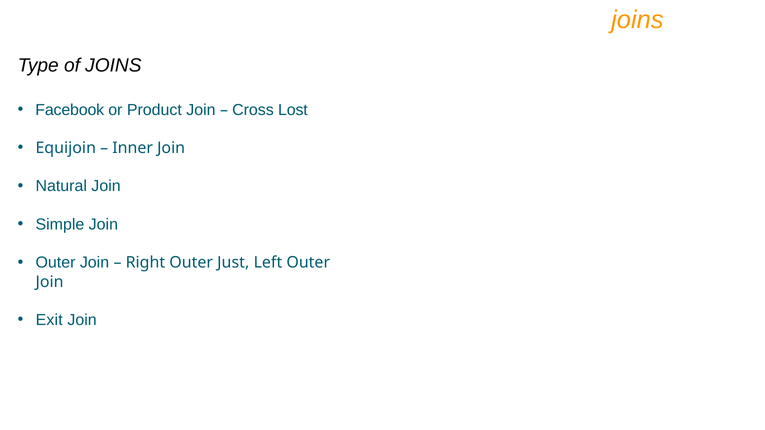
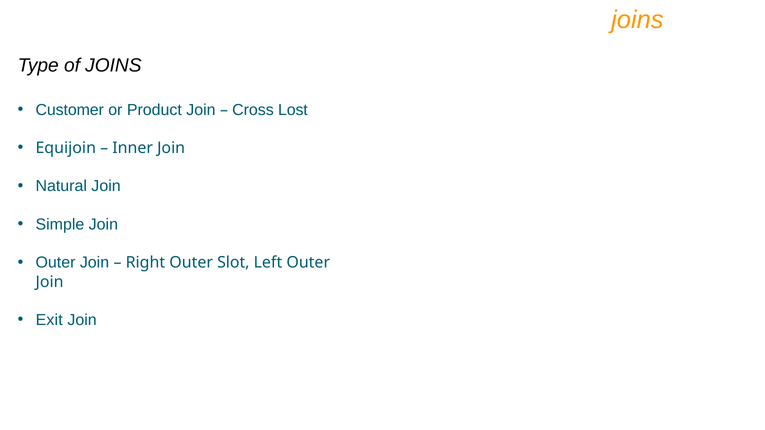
Facebook: Facebook -> Customer (70, 110)
Just: Just -> Slot (233, 263)
